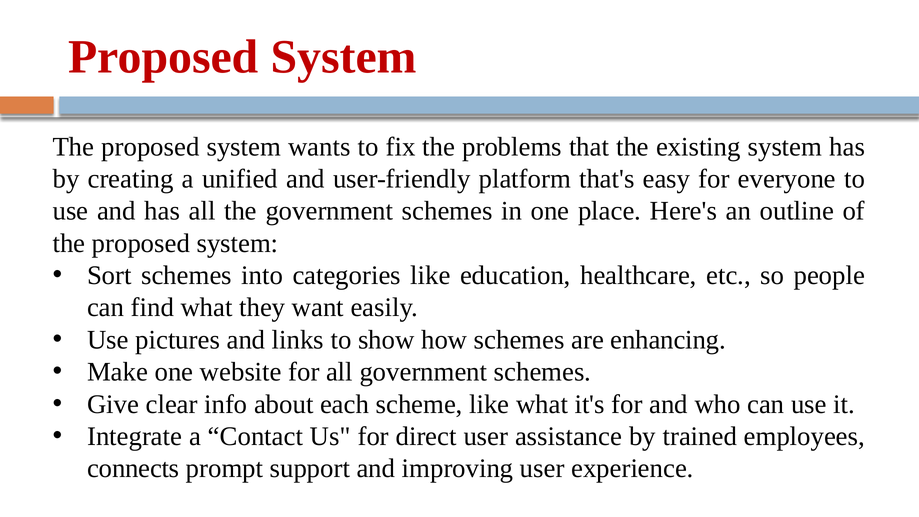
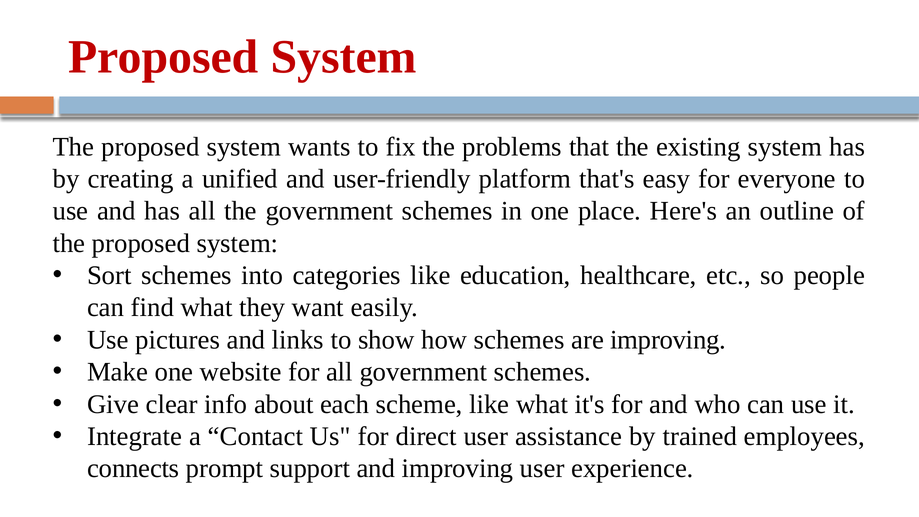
are enhancing: enhancing -> improving (668, 340)
